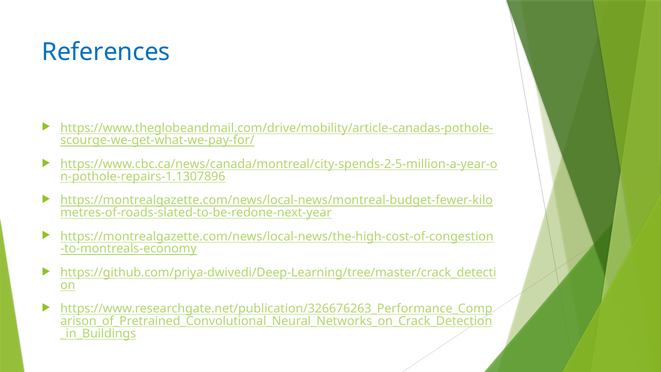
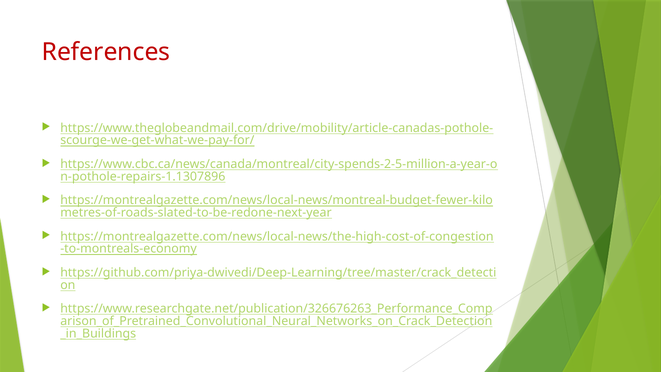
References colour: blue -> red (106, 52)
